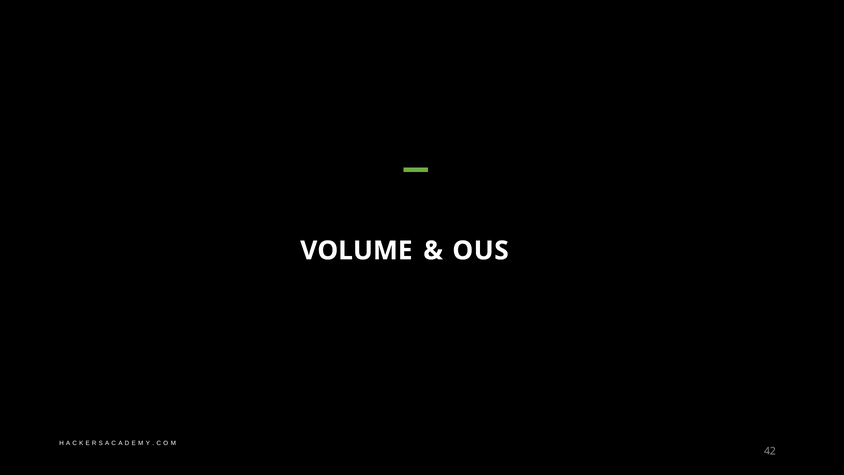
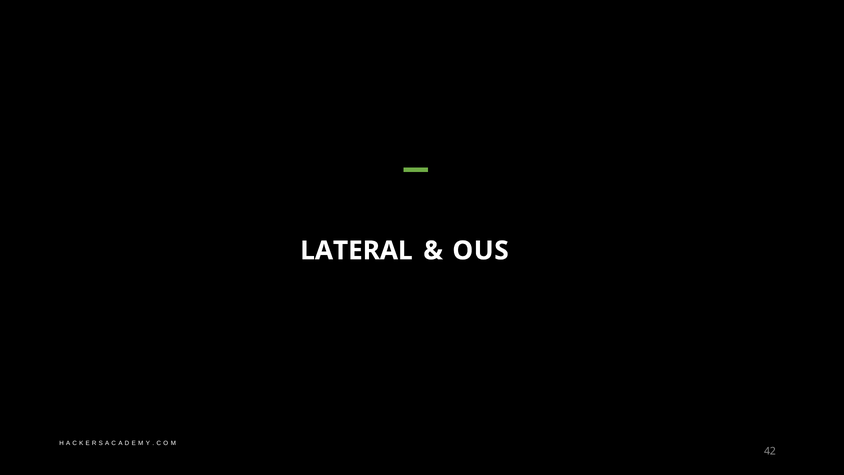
VOLUME: VOLUME -> LATERAL (356, 251)
